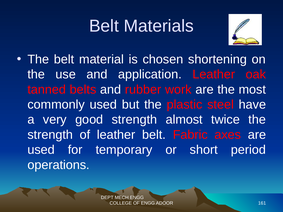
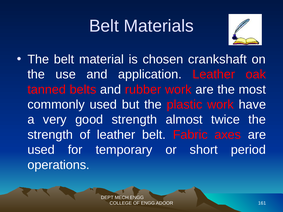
shortening: shortening -> crankshaft (217, 59)
plastic steel: steel -> work (221, 105)
